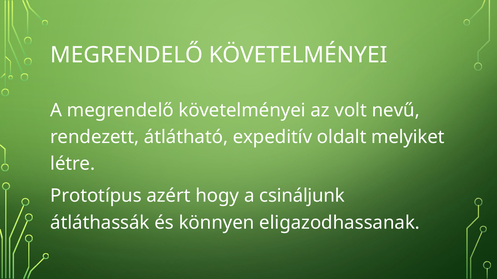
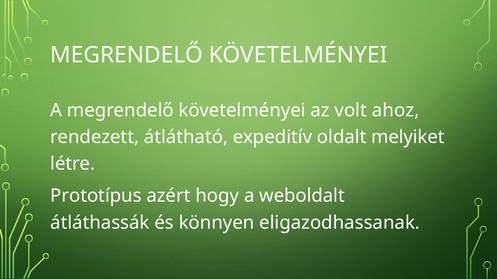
nevű: nevű -> ahoz (396, 111)
csináljunk: csináljunk -> weboldalt (302, 196)
